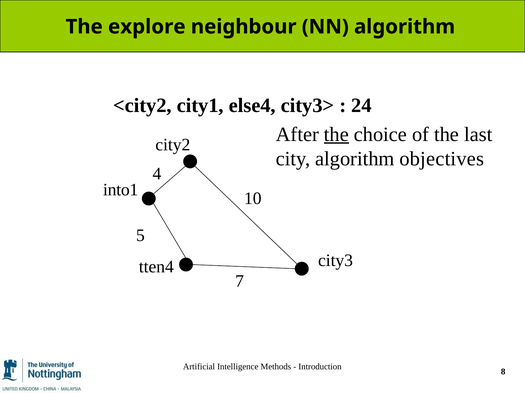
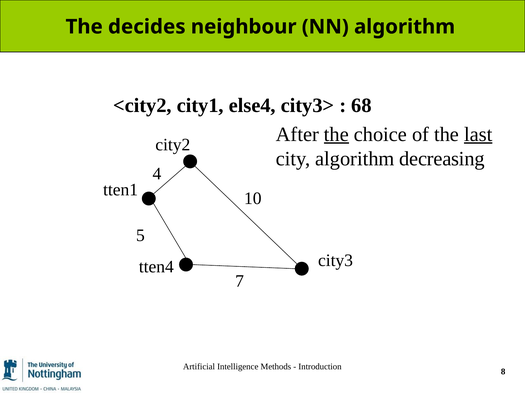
explore: explore -> decides (147, 27)
24: 24 -> 68 (361, 106)
last underline: none -> present (478, 135)
objectives: objectives -> decreasing (442, 159)
into1: into1 -> tten1 (121, 190)
